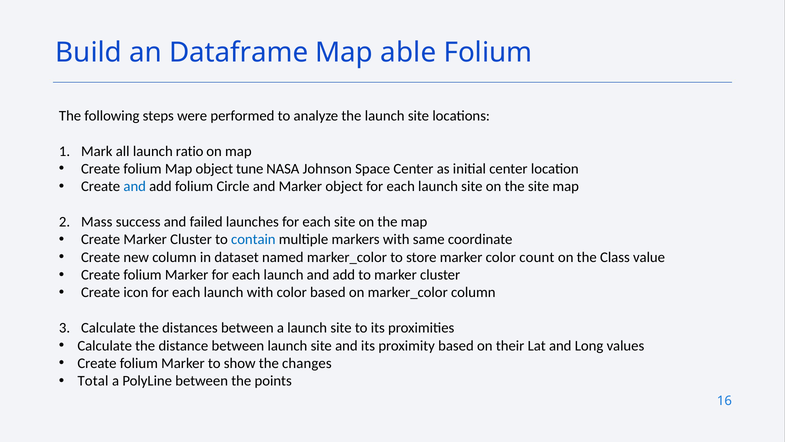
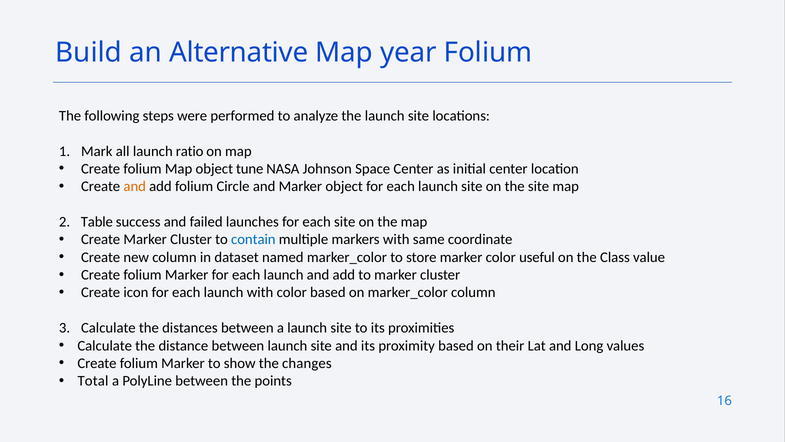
Dataframe: Dataframe -> Alternative (239, 52)
able: able -> year (408, 52)
and colour: blue -> orange (135, 186)
Mass: Mass -> Table (97, 222)
count: count -> useful (537, 257)
